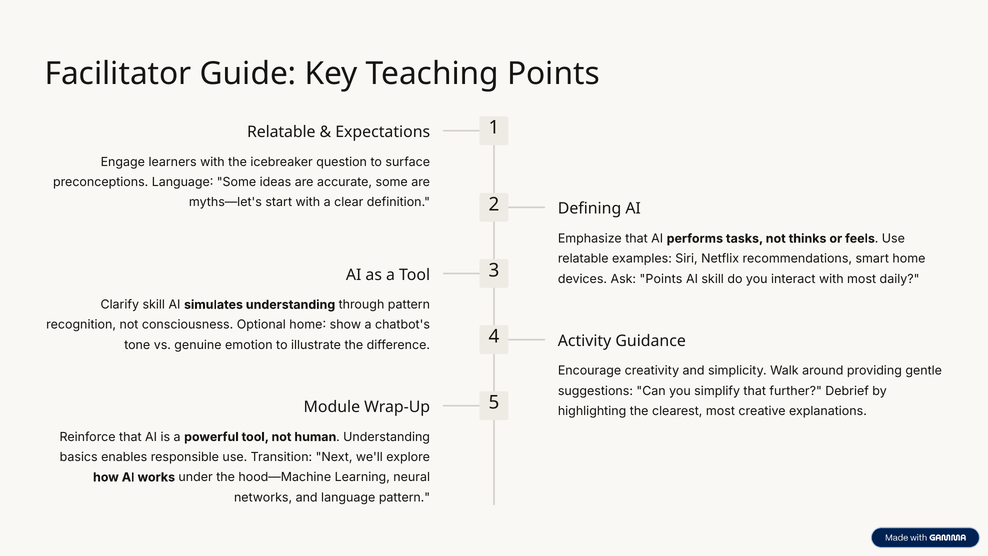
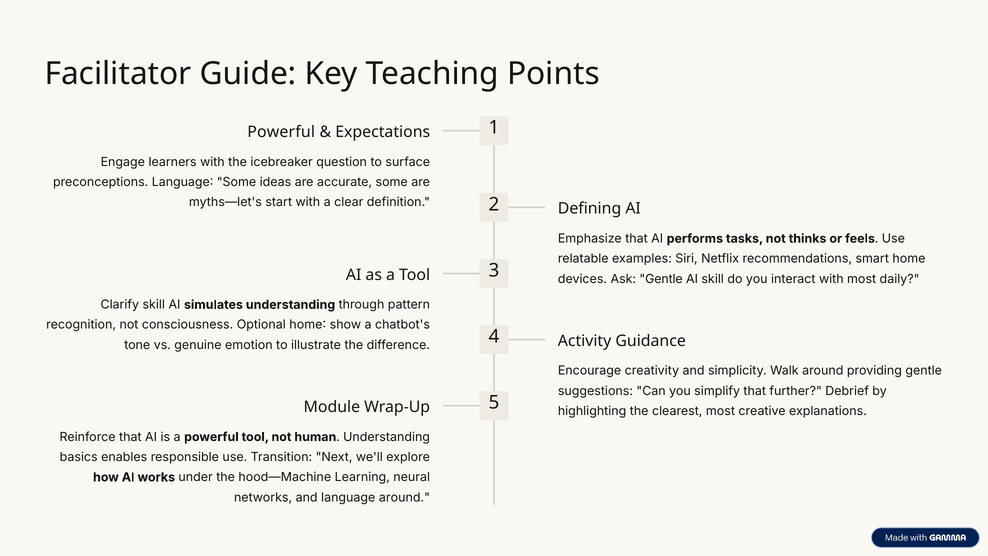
Relatable: Relatable -> Powerful (281, 132)
Ask Points: Points -> Gentle (661, 279)
language pattern: pattern -> around (404, 497)
